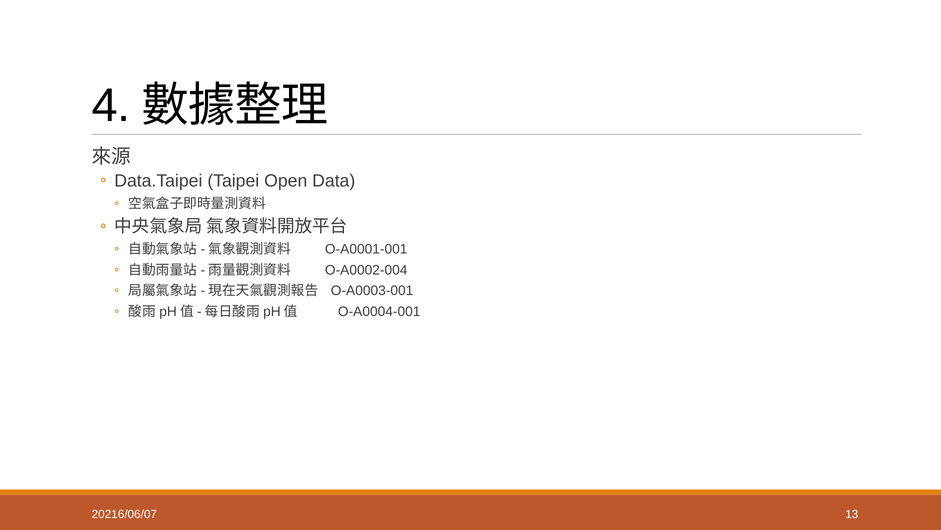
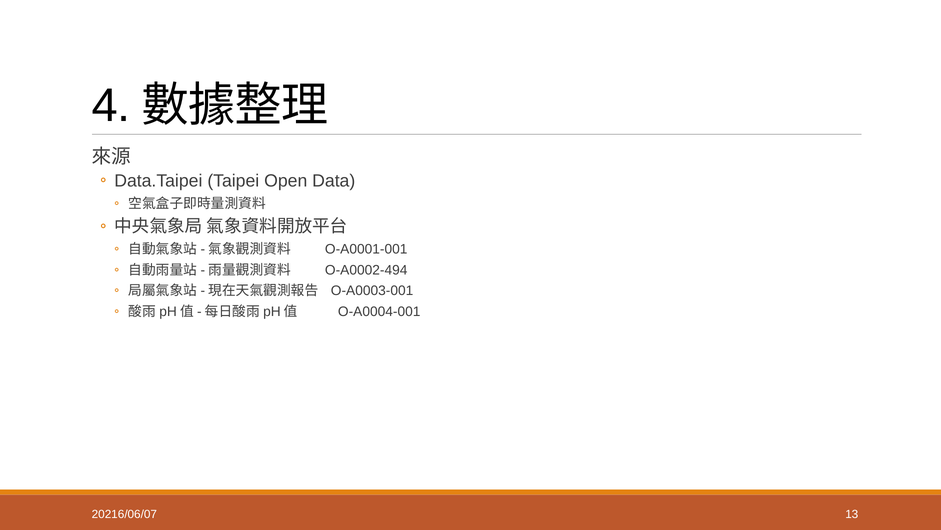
O-A0002-004: O-A0002-004 -> O-A0002-494 (366, 270)
